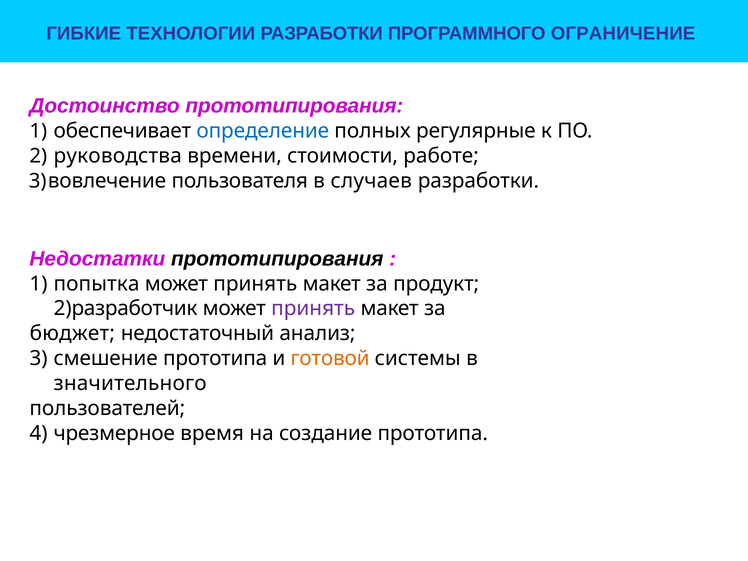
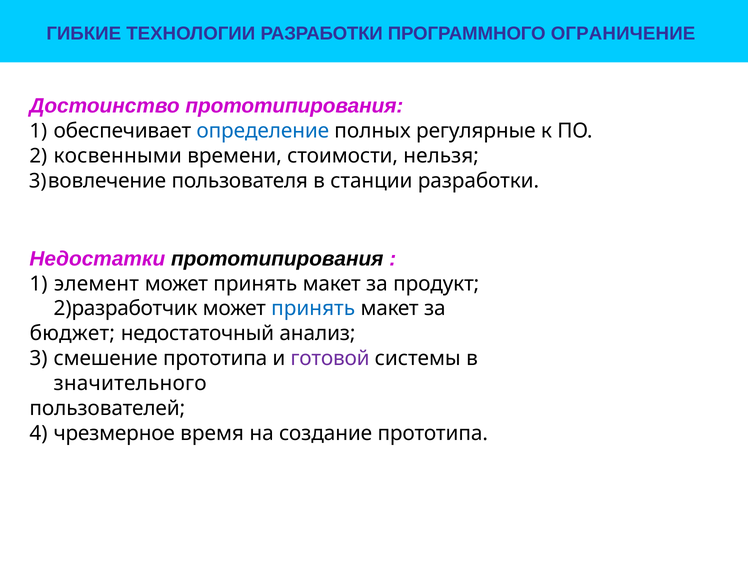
руководства: руководства -> косвенными (118, 156)
работе: работе -> нельзя (441, 156)
случаев: случаев -> станции (371, 181)
попытка: попытка -> элемент (96, 284)
принять colour: purple -> blue (313, 309)
готовой colour: orange -> purple (330, 359)
